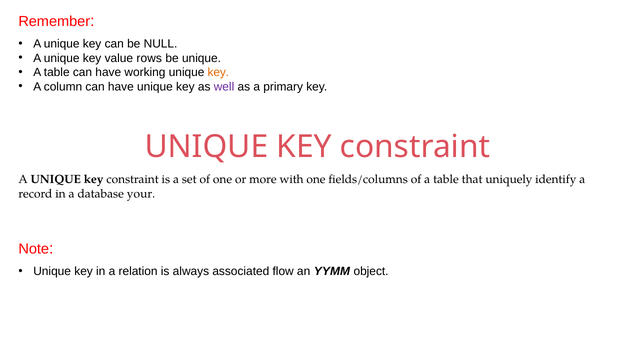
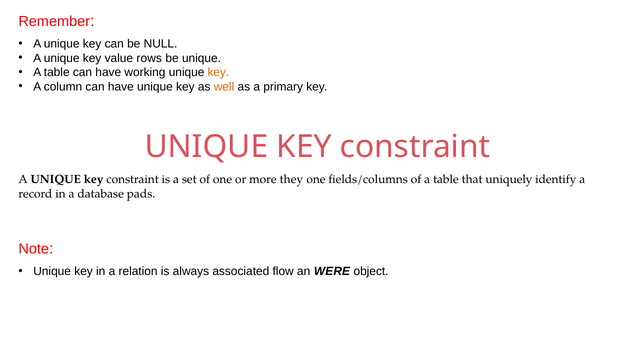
well colour: purple -> orange (224, 87)
with: with -> they (291, 179)
your: your -> pads (141, 194)
YYMM: YYMM -> WERE (332, 272)
